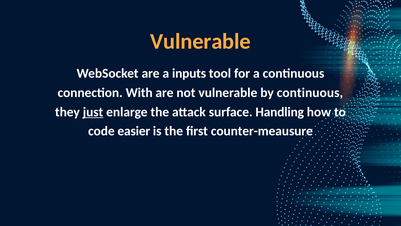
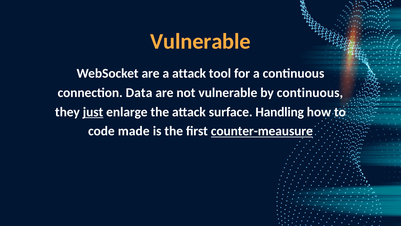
a inputs: inputs -> attack (189, 73)
With: With -> Data (139, 92)
easier: easier -> made (134, 131)
counter-meausure underline: none -> present (262, 131)
